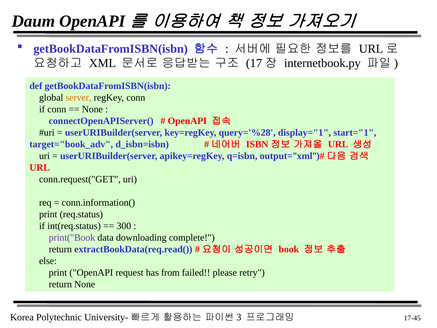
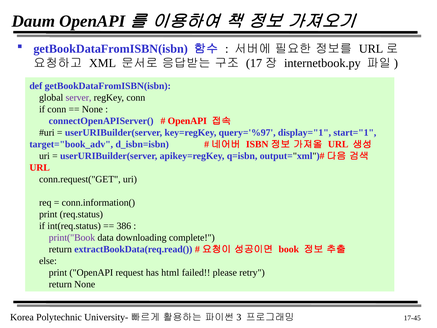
server colour: orange -> purple (79, 98)
query='%28: query='%28 -> query='%97 (247, 133)
300: 300 -> 386 (124, 226)
from: from -> html (170, 272)
